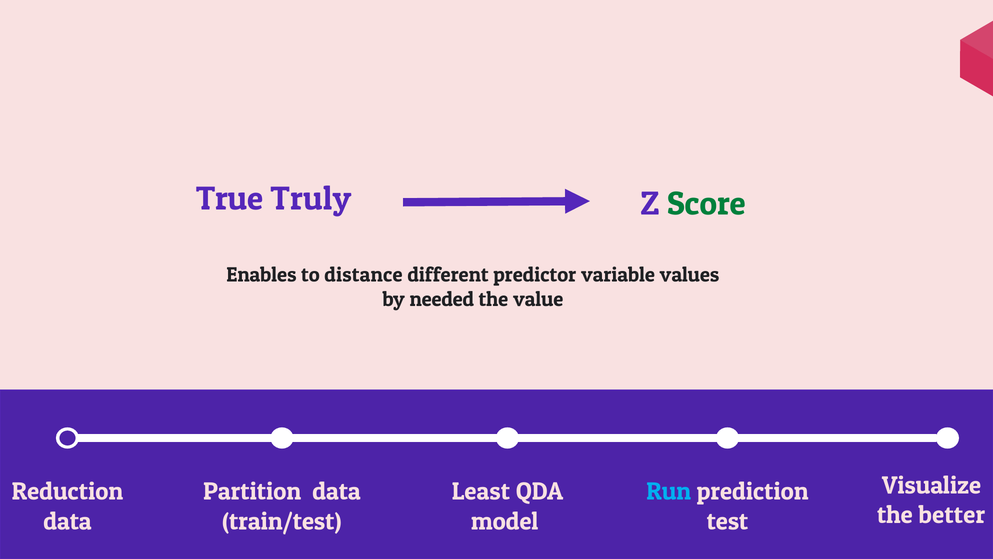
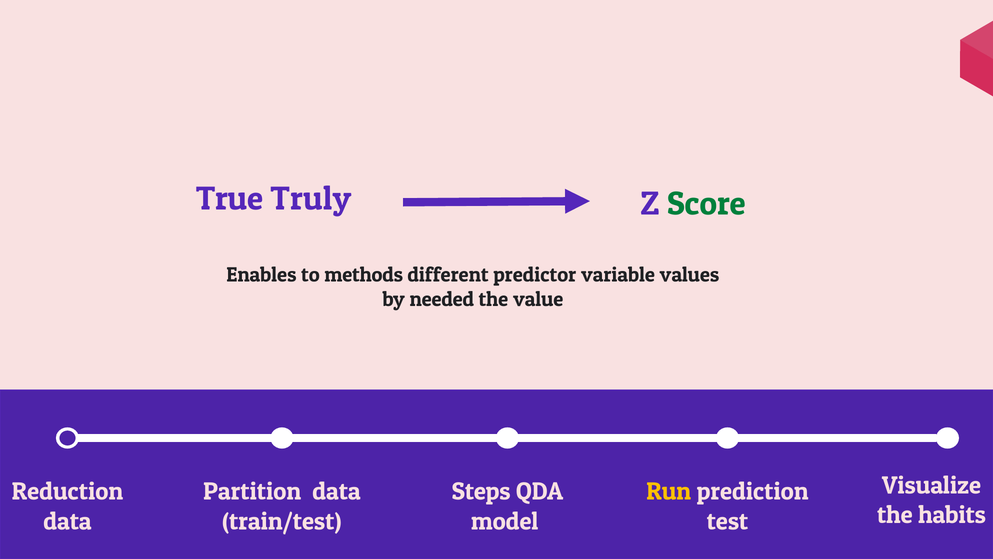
distance: distance -> methods (364, 275)
Least: Least -> Steps (481, 491)
Run colour: light blue -> yellow (669, 491)
better: better -> habits (952, 515)
